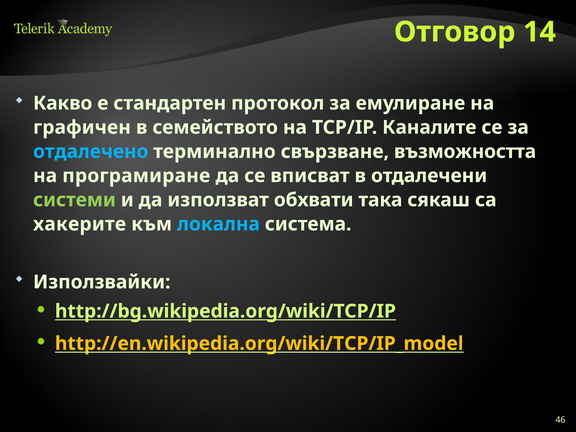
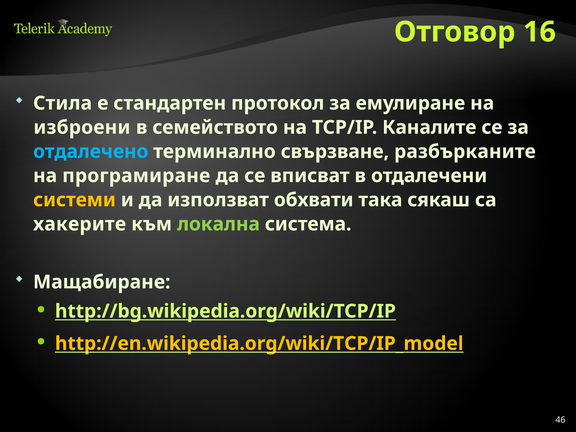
14: 14 -> 16 (539, 32)
Какво: Какво -> Стила (63, 103)
графичен: графичен -> изброени (82, 127)
възможността: възможността -> разбърканите (465, 152)
системи colour: light green -> yellow (74, 200)
локална colour: light blue -> light green (218, 224)
Използвайки: Използвайки -> Мащабиране (102, 282)
